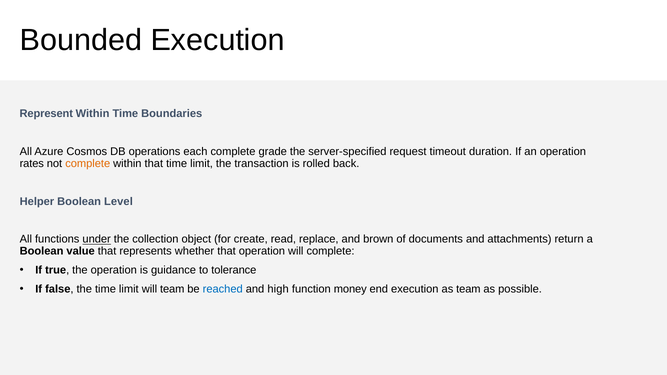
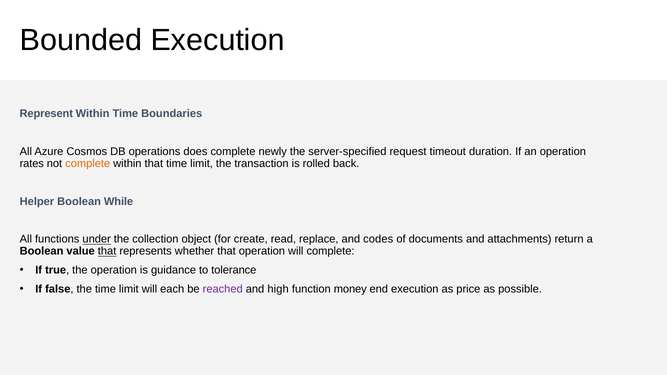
each: each -> does (195, 152)
grade: grade -> newly (273, 152)
Level: Level -> While (119, 202)
brown: brown -> codes (378, 239)
that underline: none -> present (107, 251)
will team: team -> each (172, 289)
reached colour: blue -> purple (223, 289)
as team: team -> price (468, 289)
